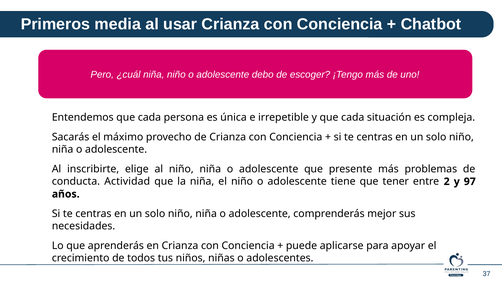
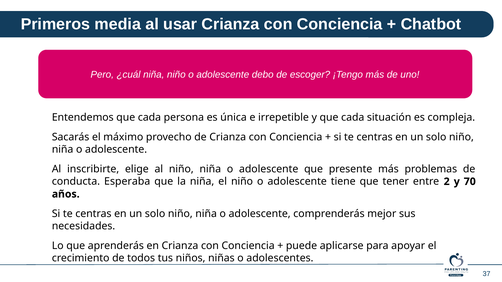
Actividad: Actividad -> Esperaba (127, 182)
97: 97 -> 70 (470, 182)
